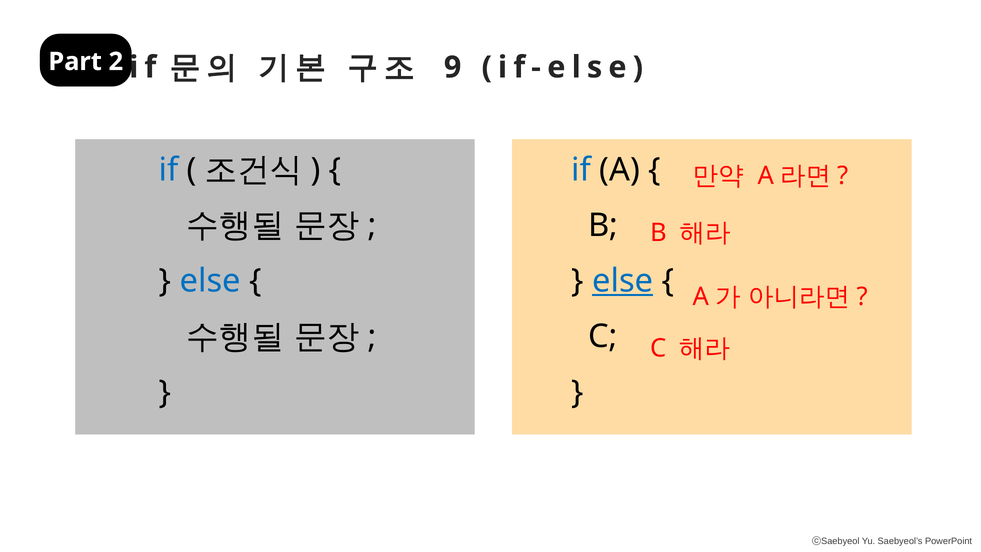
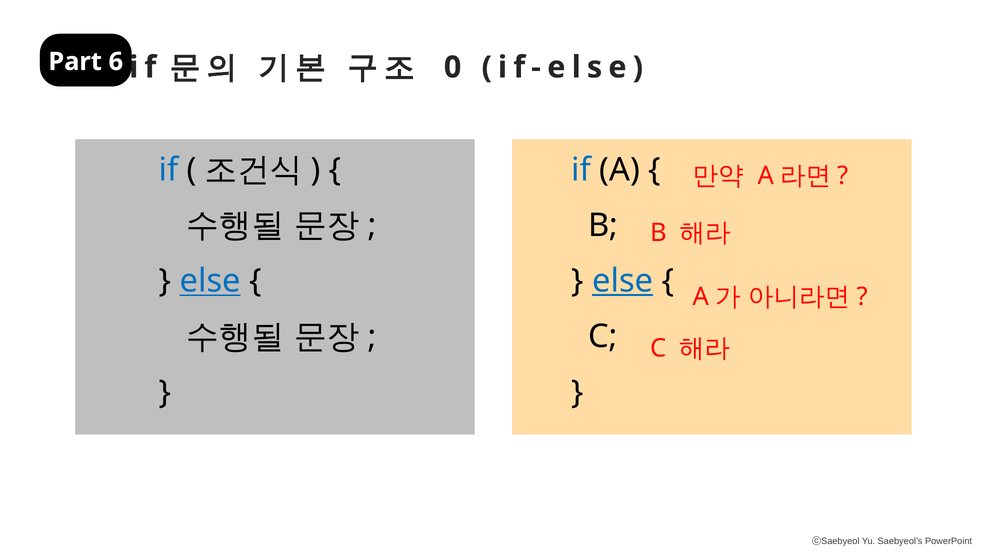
2: 2 -> 6 (116, 62)
9: 9 -> 0 (453, 67)
else underline: none -> present (210, 281)
